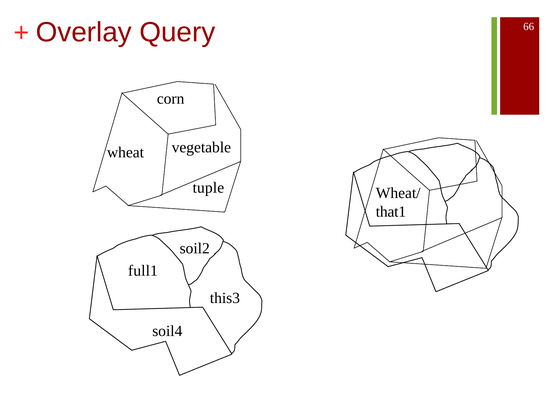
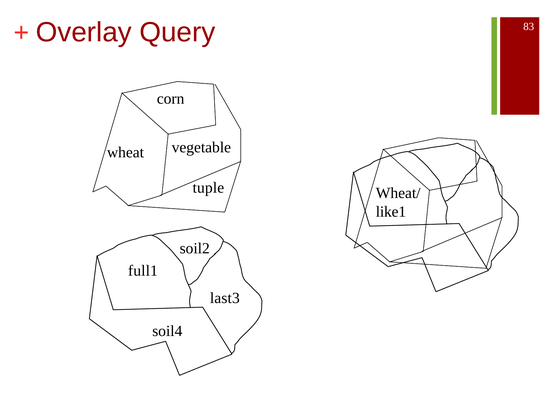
66: 66 -> 83 (529, 27)
that1: that1 -> like1 (391, 211)
this3: this3 -> last3 (225, 298)
